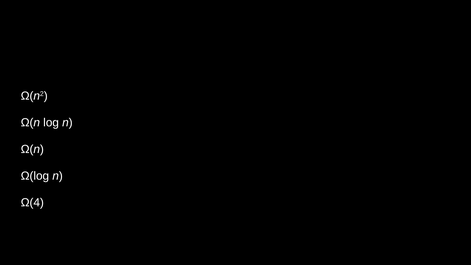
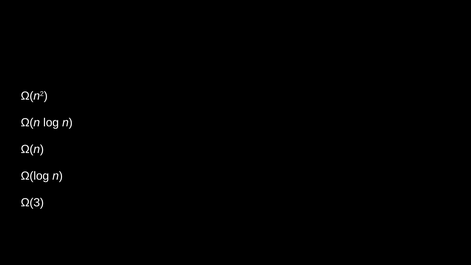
Ω(4: Ω(4 -> Ω(3 (32, 203)
